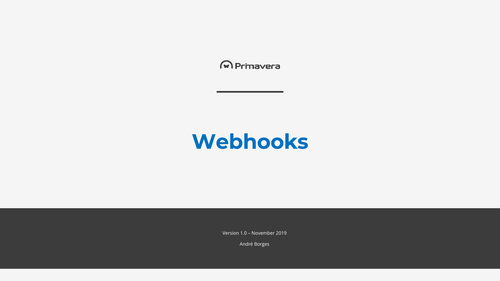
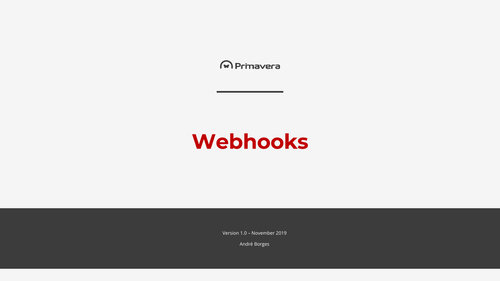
Webhooks colour: blue -> red (250, 142)
